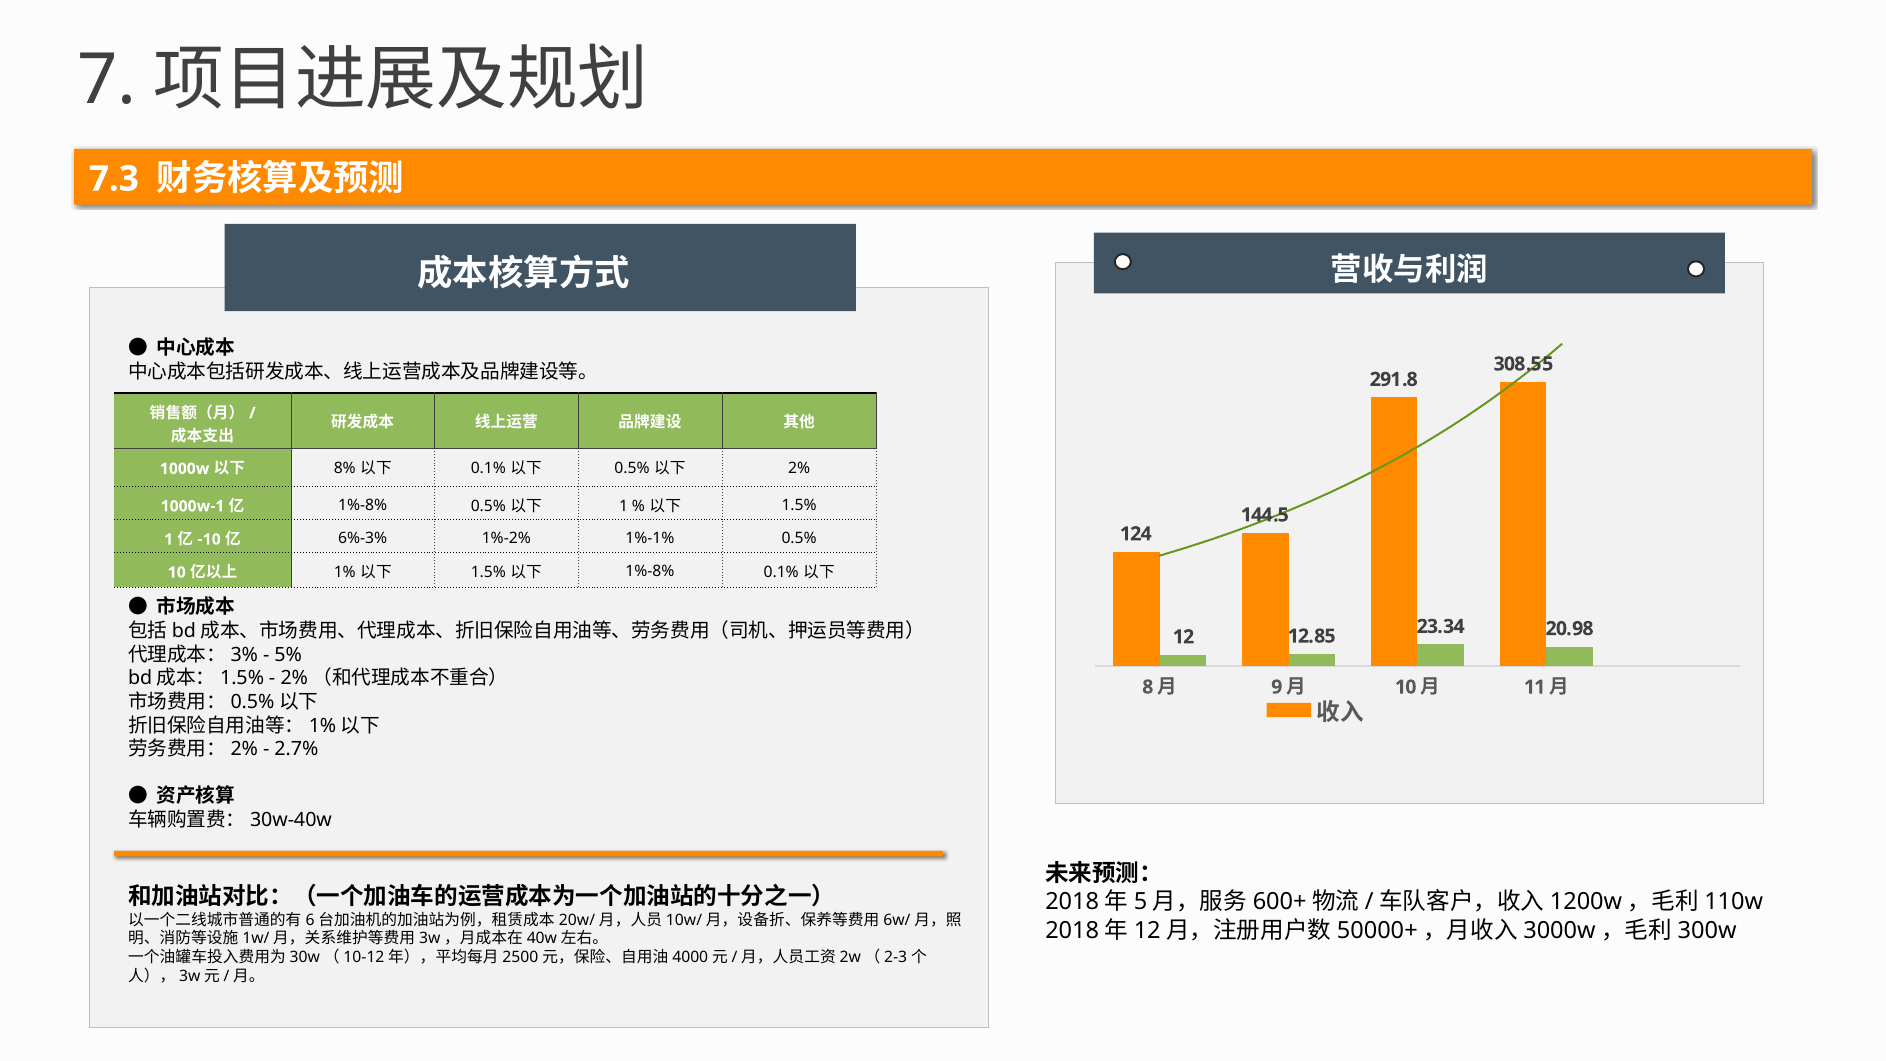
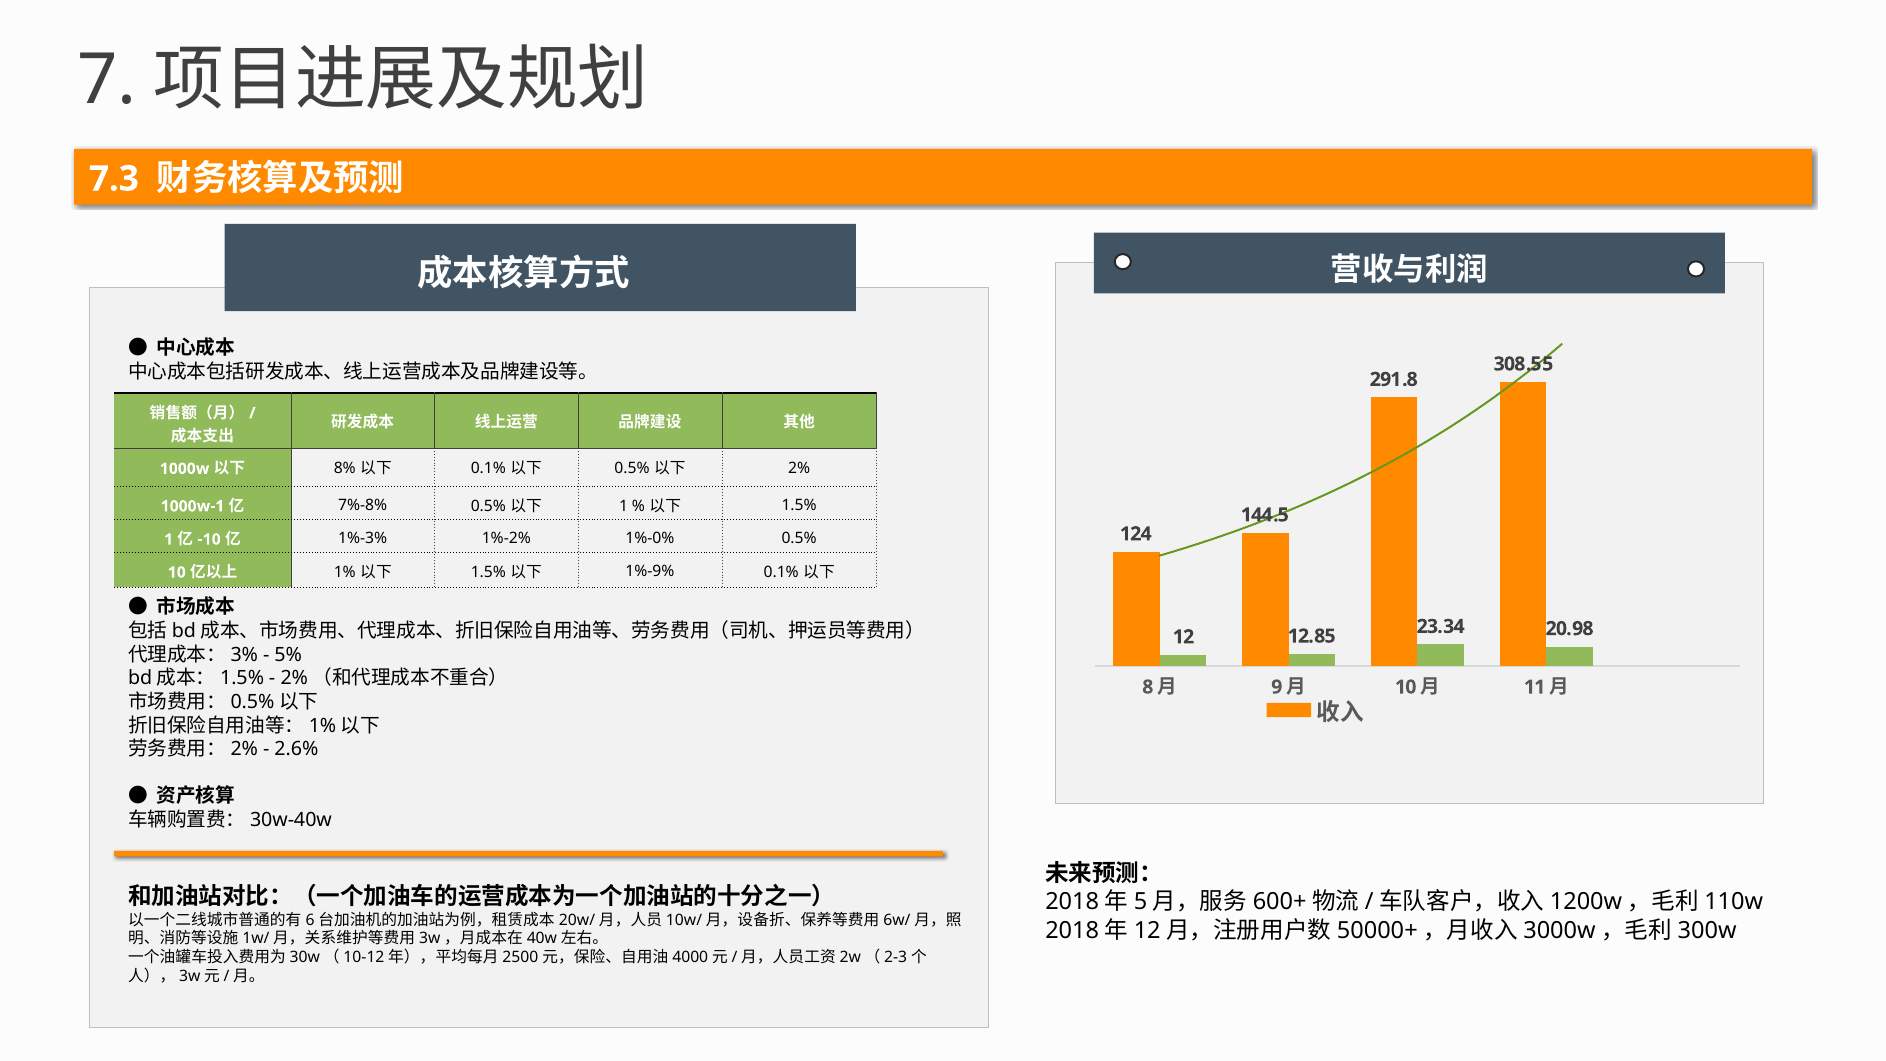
1%-8%: 1%-8% -> 7%-8% (363, 505)
6%-3%: 6%-3% -> 1%-3% (363, 538)
1%-1%: 1%-1% -> 1%-0% (650, 538)
1%-8%: 1%-8% -> 1%-9% (650, 571)
2.7%: 2.7% -> 2.6% (296, 749)
